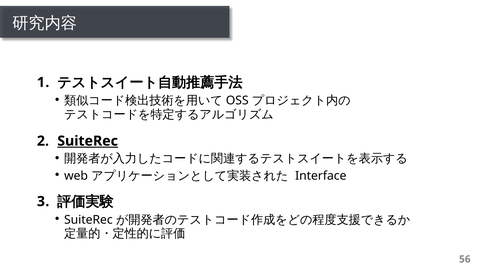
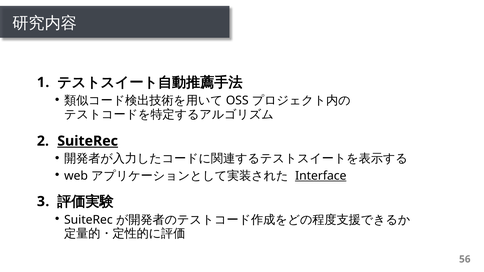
Interface underline: none -> present (321, 176)
